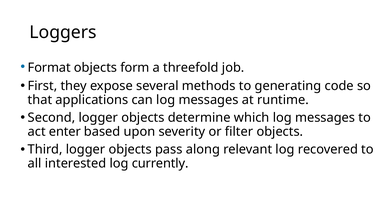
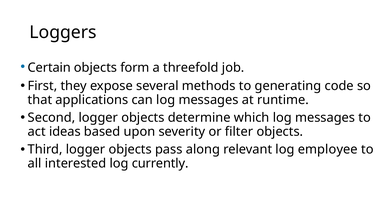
Format: Format -> Certain (49, 67)
enter: enter -> ideas (65, 131)
recovered: recovered -> employee (328, 149)
